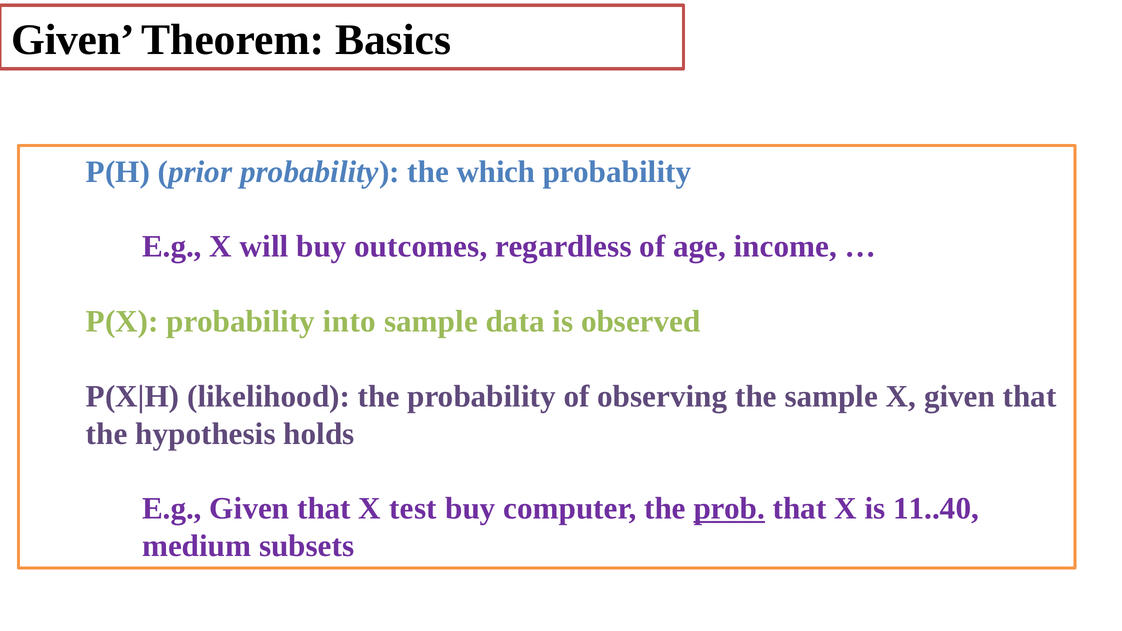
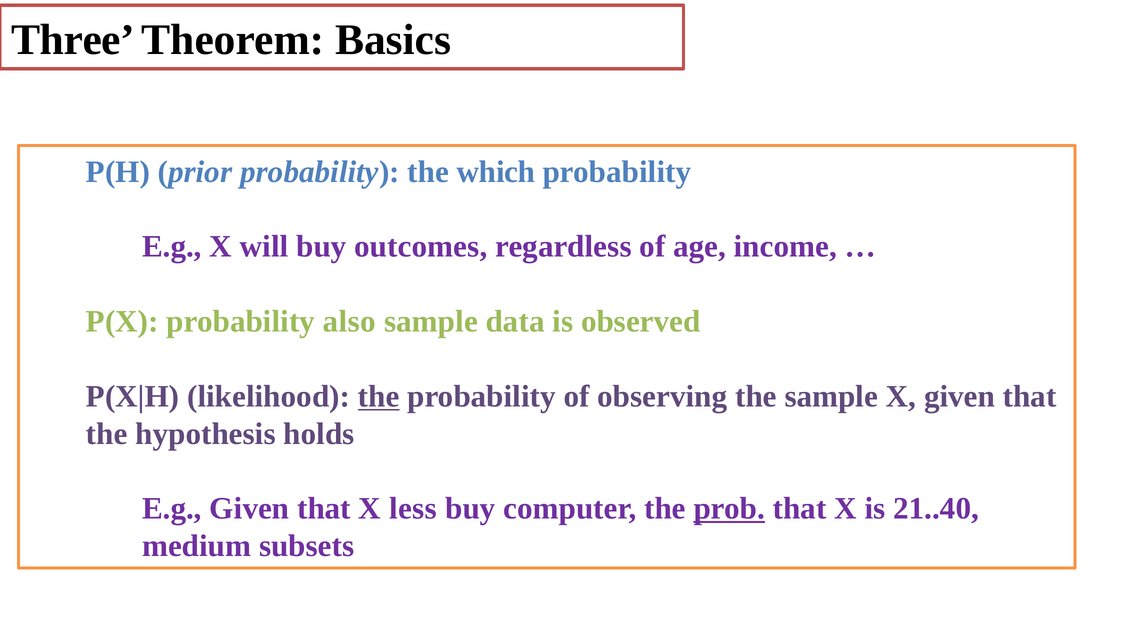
Given: Given -> Three (73, 40)
into: into -> also (349, 322)
the underline: none -> present (379, 396)
test: test -> less (413, 509)
11..40: 11..40 -> 21..40 (936, 509)
